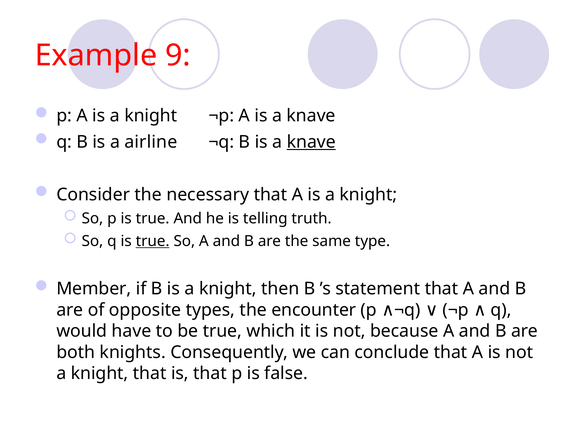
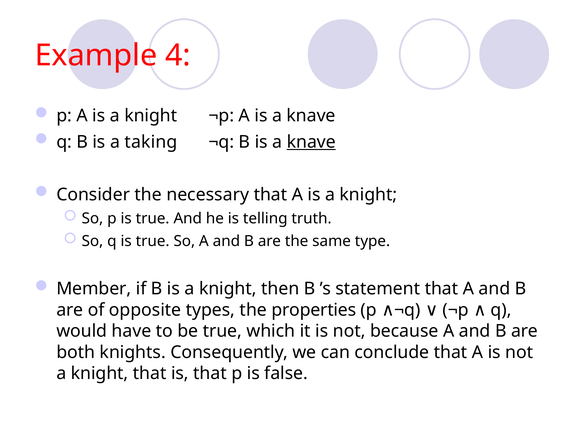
9: 9 -> 4 (178, 56)
airline: airline -> taking (151, 142)
true underline: present -> none (153, 241)
encounter: encounter -> properties (314, 310)
